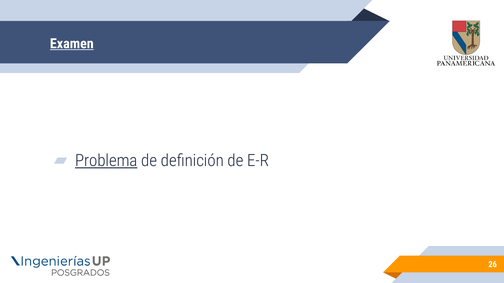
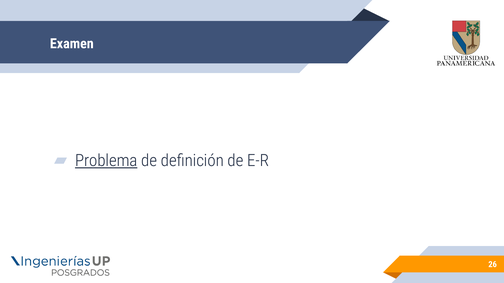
Examen underline: present -> none (72, 44)
